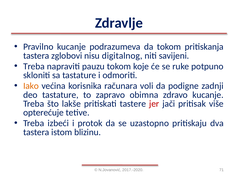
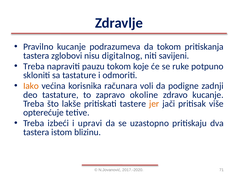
obimna: obimna -> okoline (144, 95)
jer colour: red -> orange (154, 104)
protok: protok -> upravi (90, 124)
